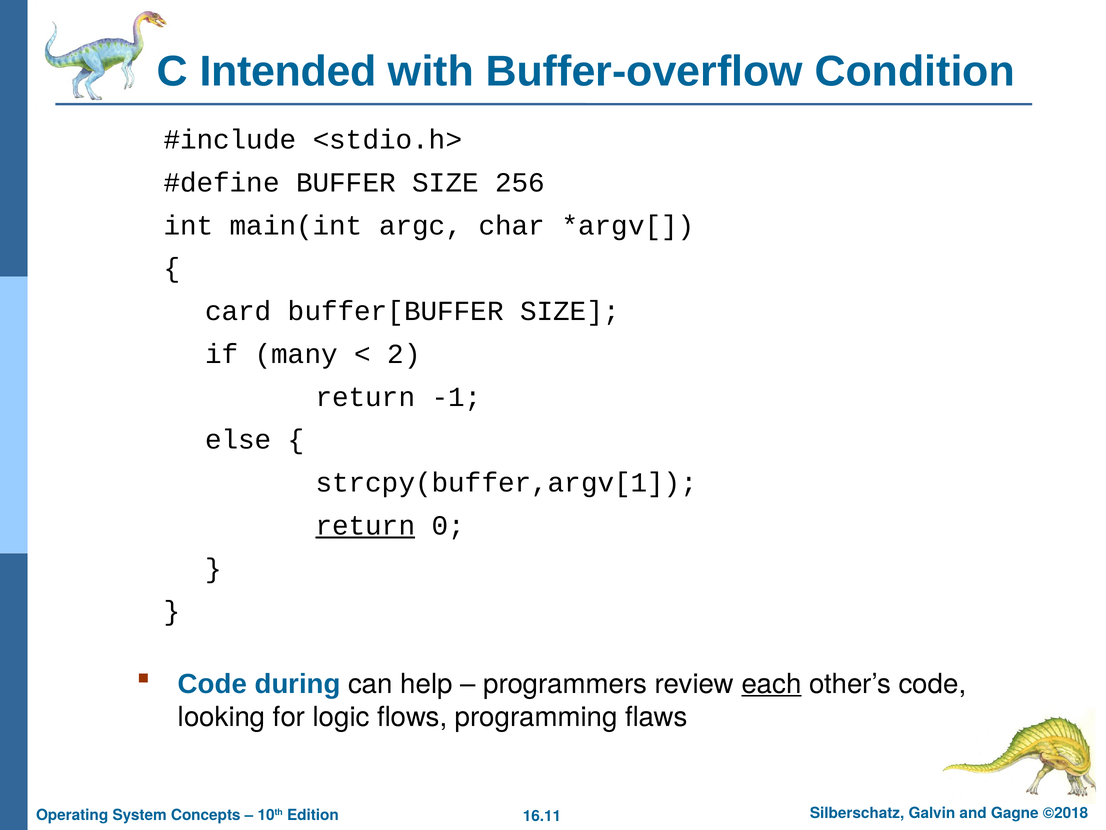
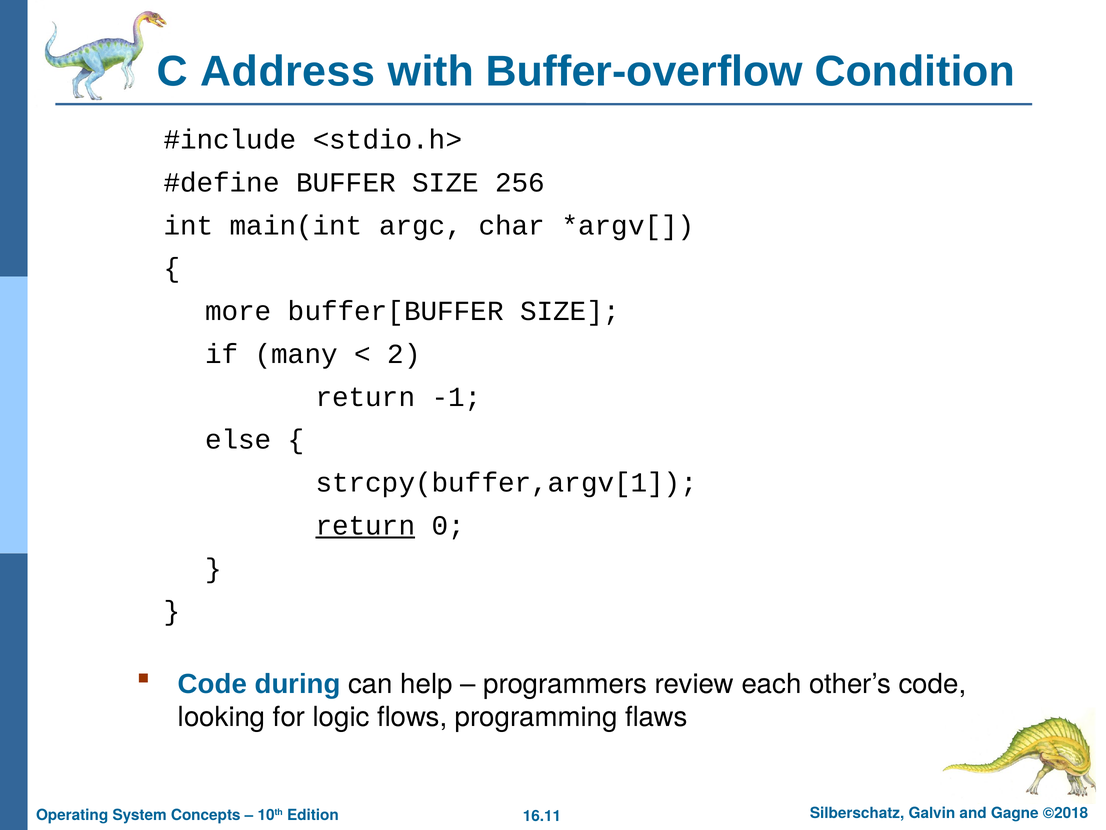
Intended: Intended -> Address (288, 71)
card: card -> more (238, 311)
each underline: present -> none (772, 684)
